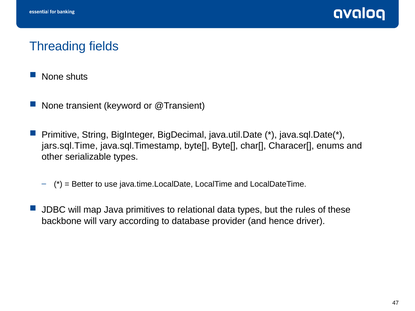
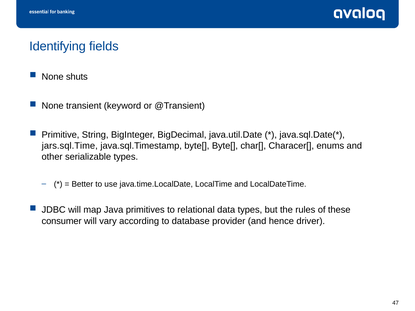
Threading: Threading -> Identifying (58, 46)
backbone: backbone -> consumer (62, 221)
